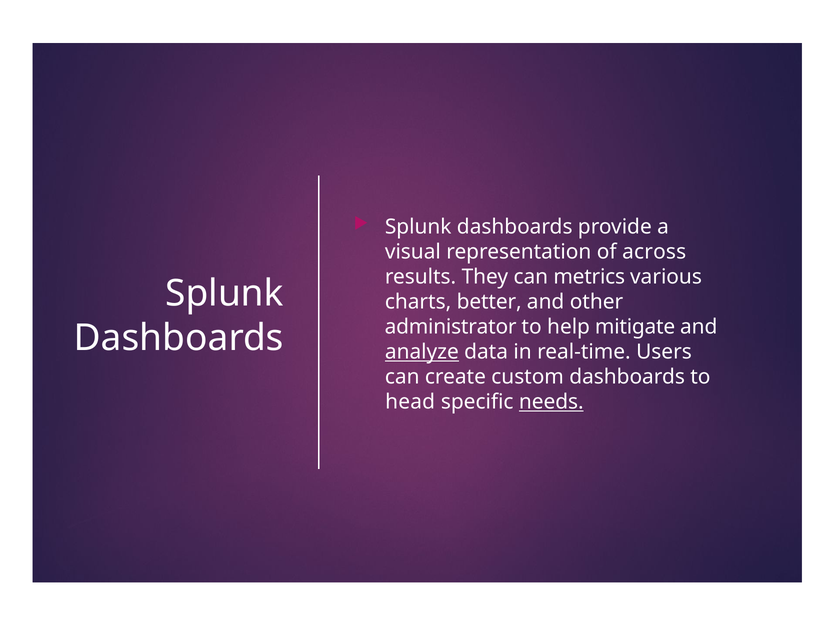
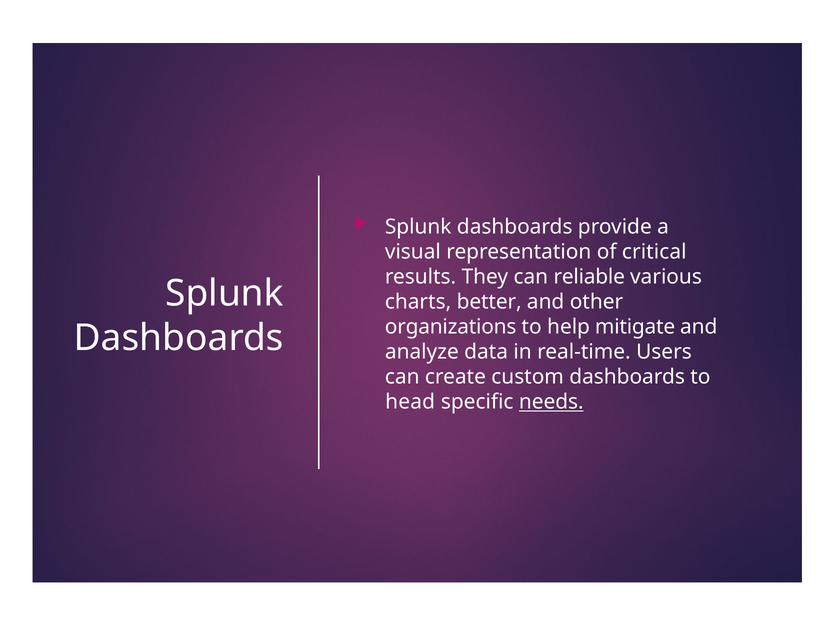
across: across -> critical (654, 252)
metrics: metrics -> reliable (589, 277)
administrator: administrator -> organizations (451, 327)
analyze underline: present -> none (422, 352)
